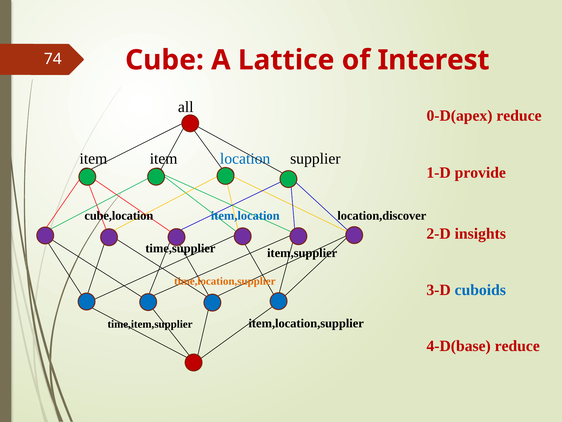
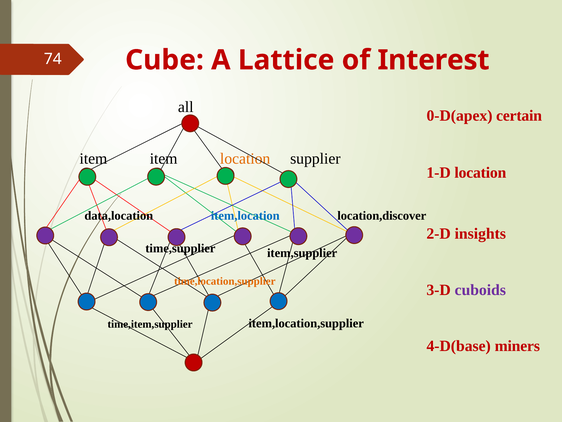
0-D(apex reduce: reduce -> certain (519, 115)
location colour: blue -> orange (245, 158)
1-D provide: provide -> location (480, 172)
cube,location: cube,location -> data,location (119, 215)
cuboids colour: blue -> purple (480, 290)
4-D(base reduce: reduce -> miners (517, 346)
